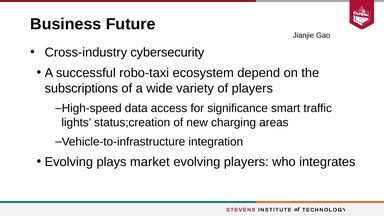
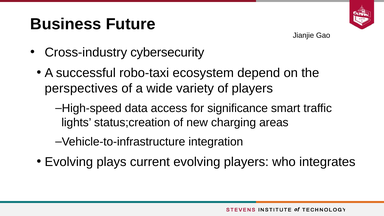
subscriptions: subscriptions -> perspectives (81, 88)
market: market -> current (150, 162)
